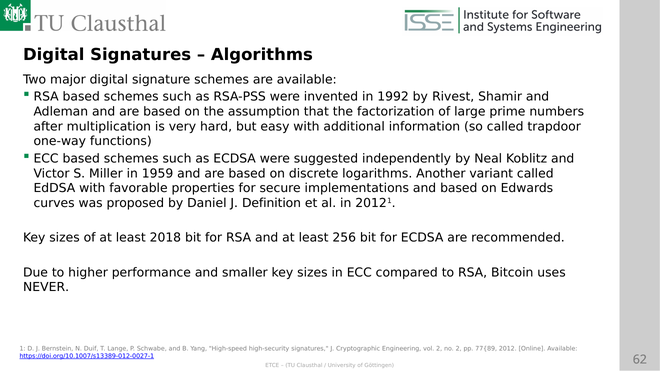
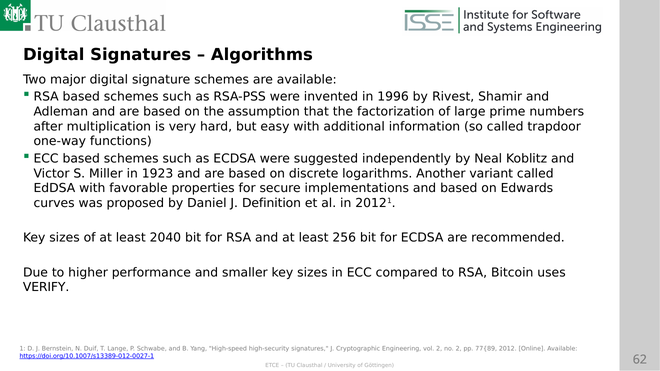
1992: 1992 -> 1996 (393, 97)
1959: 1959 -> 1923 (158, 174)
2018: 2018 -> 2040 (165, 238)
NEVER: NEVER -> VERIFY (46, 288)
